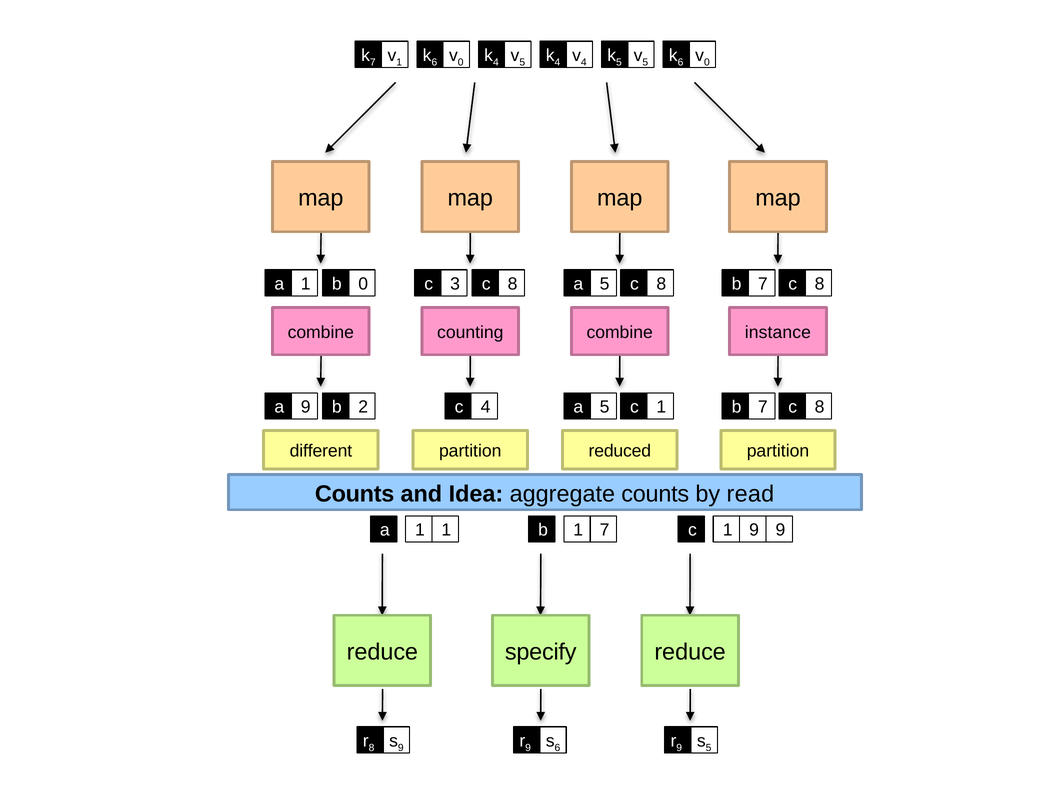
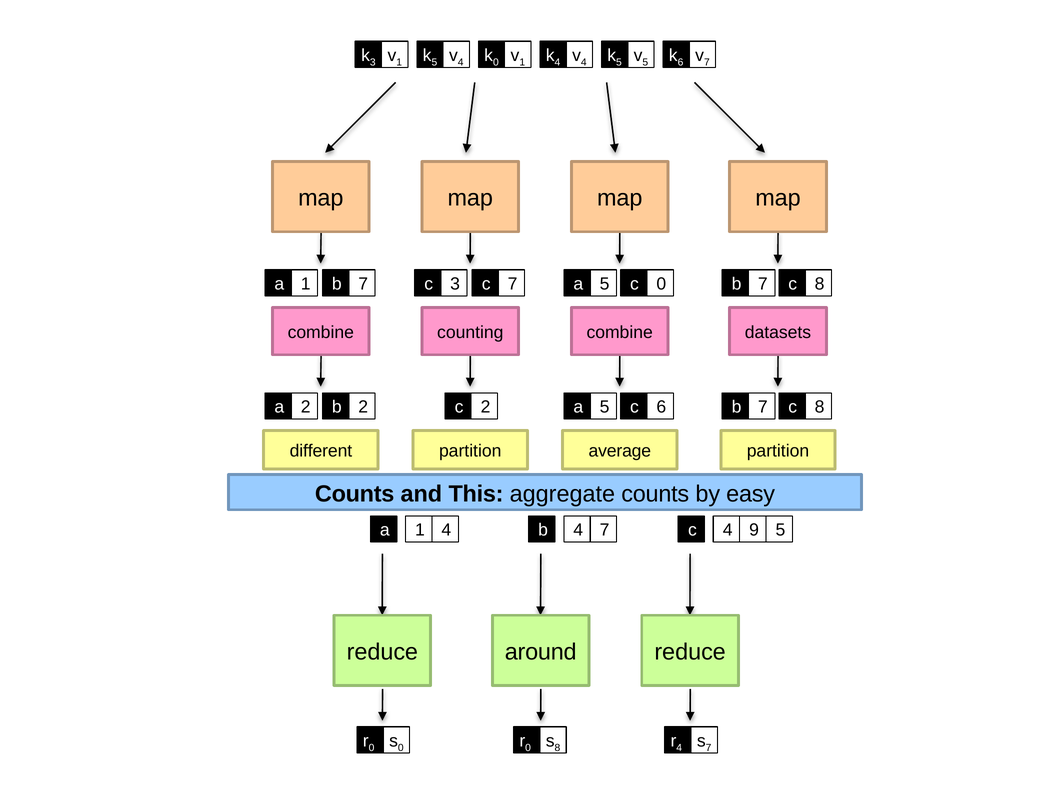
7: 7 -> 3 (373, 62)
6: 6 -> 5 (434, 62)
0: 0 -> 4 (461, 62)
4: 4 -> 0 (496, 62)
5: 5 -> 1 (522, 62)
0: 0 -> 7 (707, 62)
1 0: 0 -> 7 (363, 284)
3 8: 8 -> 7 (513, 284)
5 8: 8 -> 0 (661, 284)
instance: instance -> datasets (778, 333)
a 9: 9 -> 2 (306, 407)
c 4: 4 -> 2 (486, 407)
5 1: 1 -> 6 (661, 407)
reduced: reduced -> average (620, 451)
Idea: Idea -> This (476, 494)
read: read -> easy (751, 494)
1 1: 1 -> 4 (446, 530)
b 1: 1 -> 4 (578, 530)
c 1: 1 -> 4 (728, 530)
9 9: 9 -> 5 (780, 530)
specify: specify -> around (541, 652)
8: 8 -> 0 (371, 748)
9: 9 -> 0 (401, 748)
9: 9 -> 0 (528, 748)
6: 6 -> 8 (557, 748)
9: 9 -> 4 (679, 748)
5: 5 -> 7 (709, 748)
